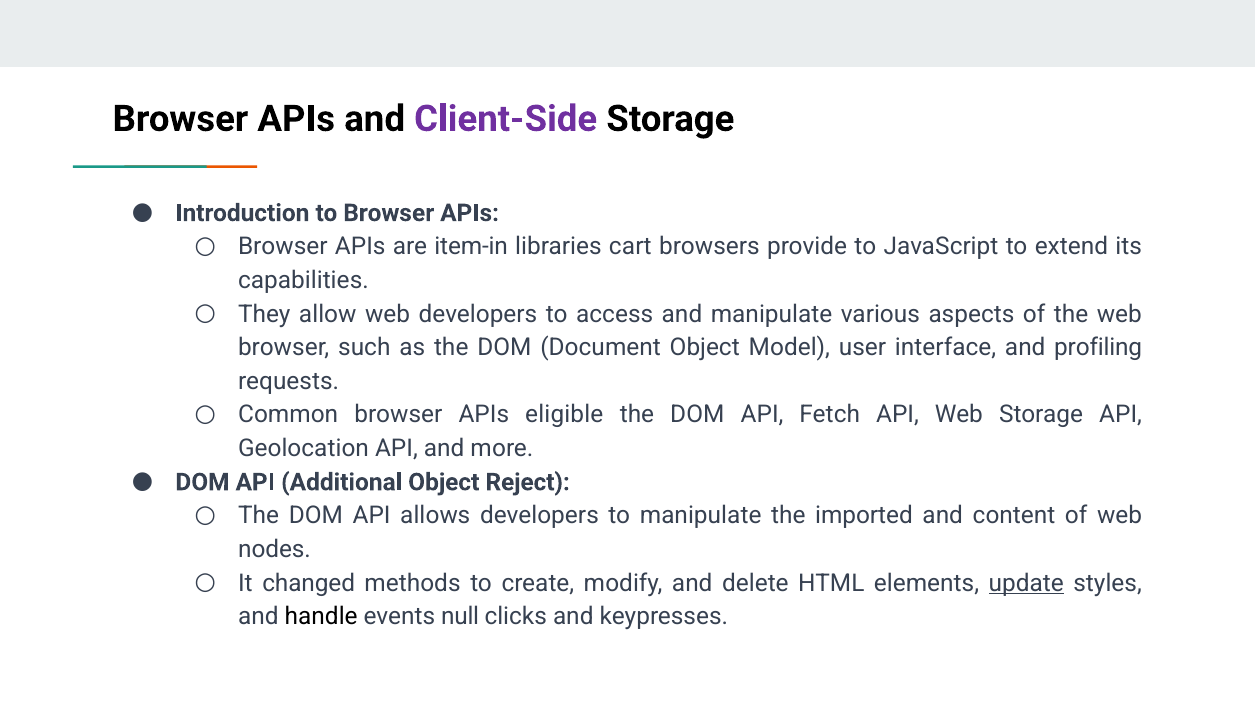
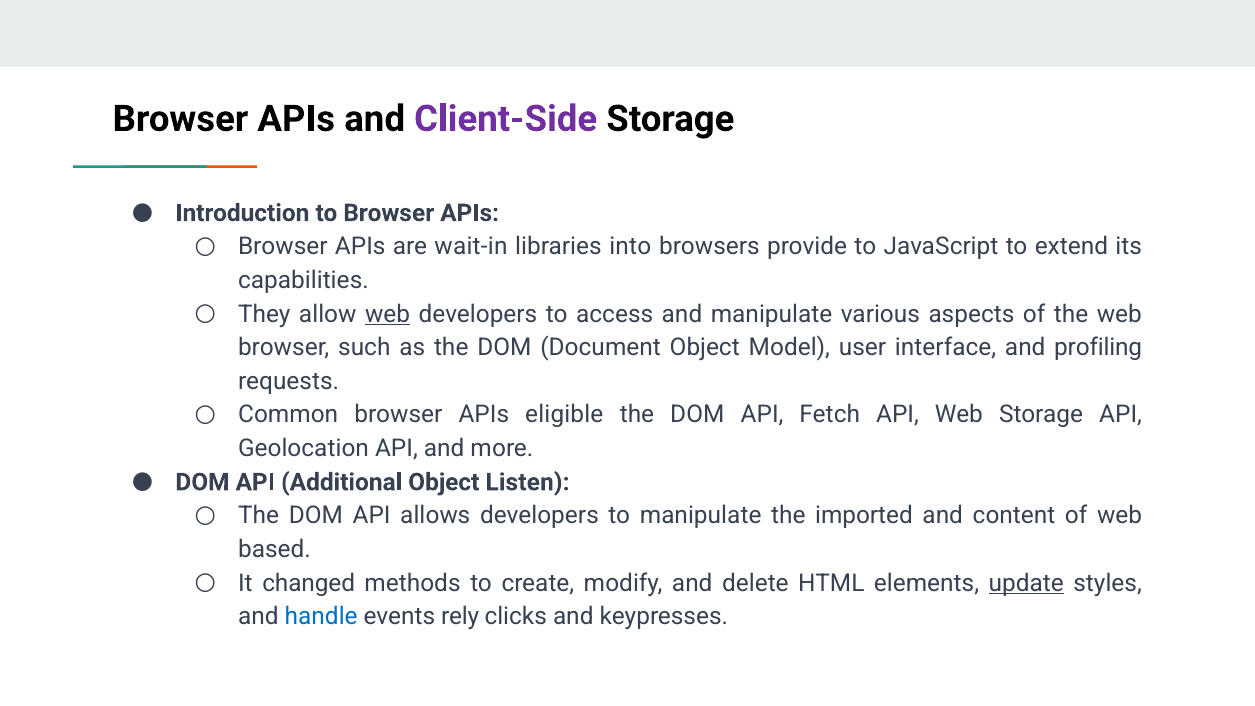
item-in: item-in -> wait-in (471, 247)
cart: cart -> into (630, 247)
web underline: none -> present (388, 314)
Reject: Reject -> Listen (528, 482)
nodes: nodes -> based (274, 549)
handle colour: black -> blue (321, 617)
null: null -> rely (460, 617)
